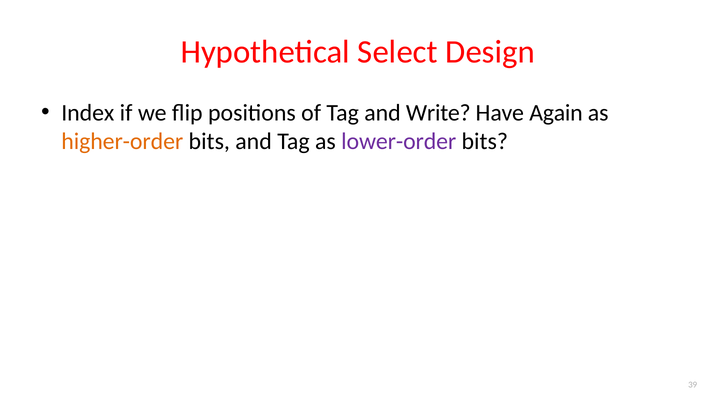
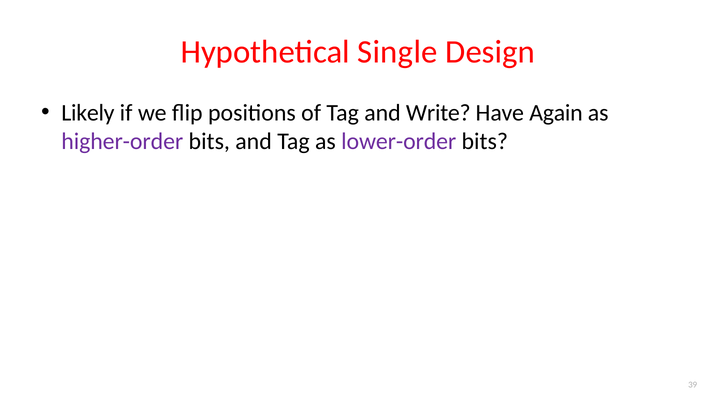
Select: Select -> Single (398, 52)
Index: Index -> Likely (88, 113)
higher-order colour: orange -> purple (122, 141)
